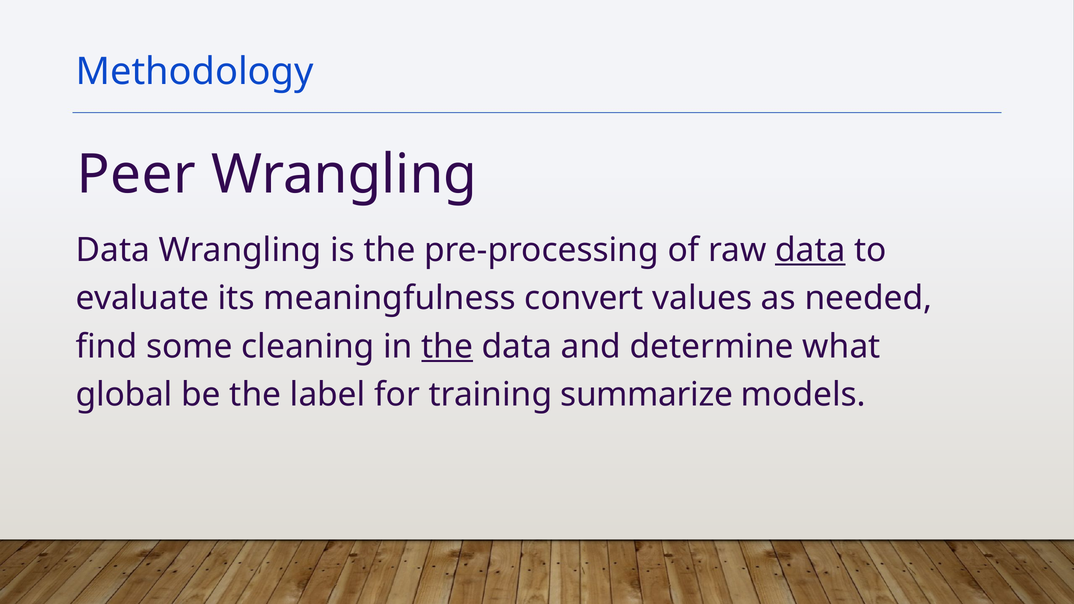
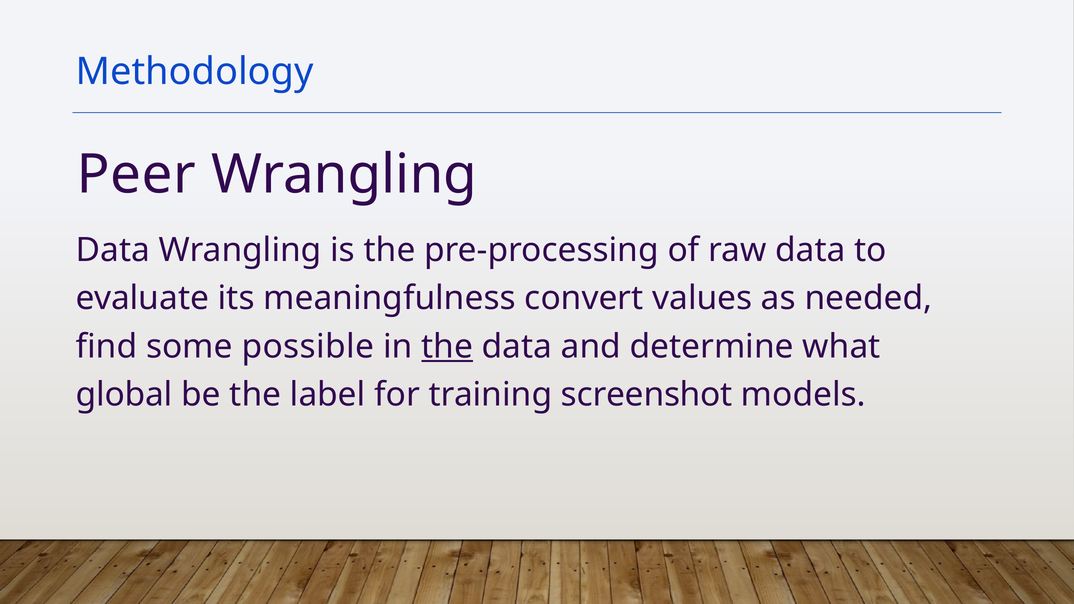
data underline: present -> none (810, 250)
cleaning: cleaning -> possible (308, 347)
summarize: summarize -> screenshot (647, 395)
